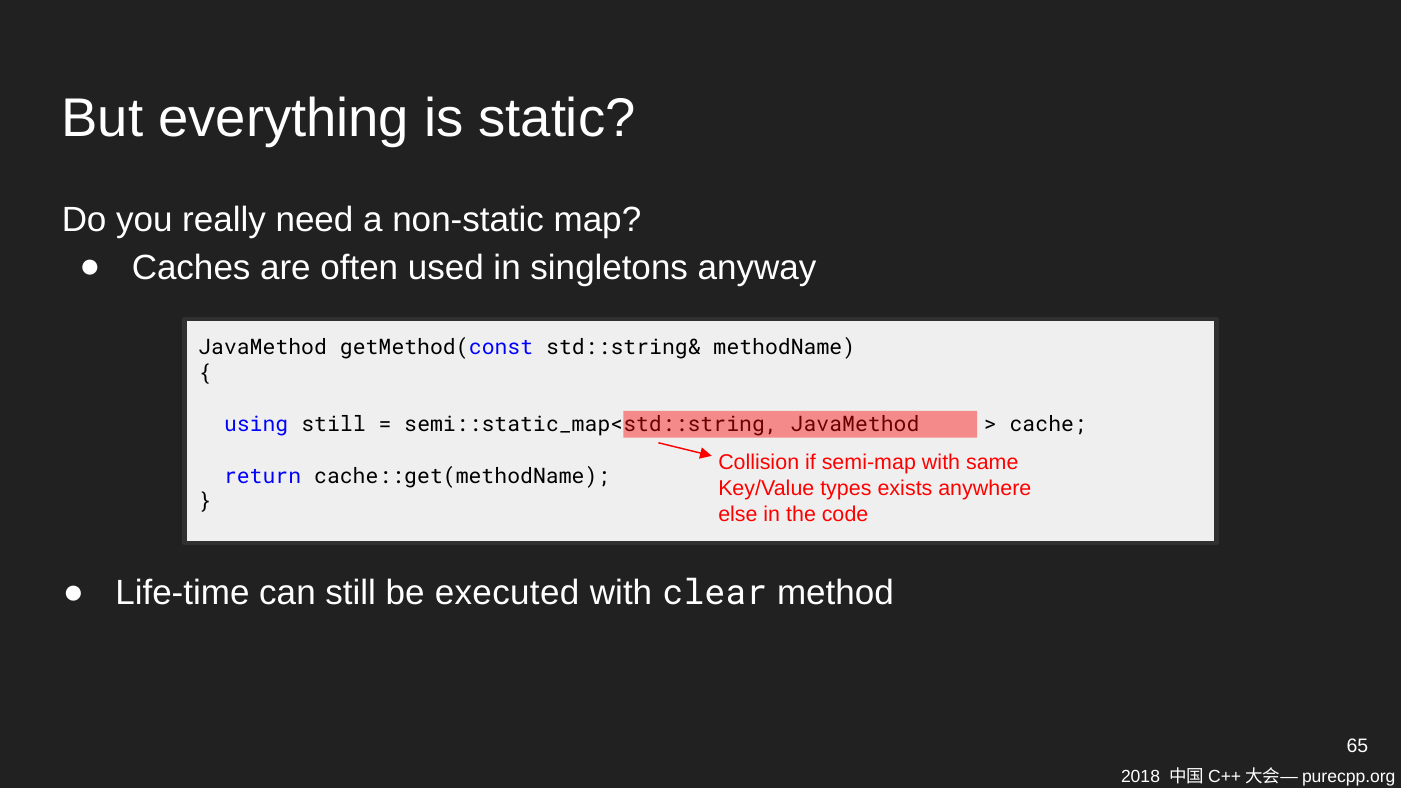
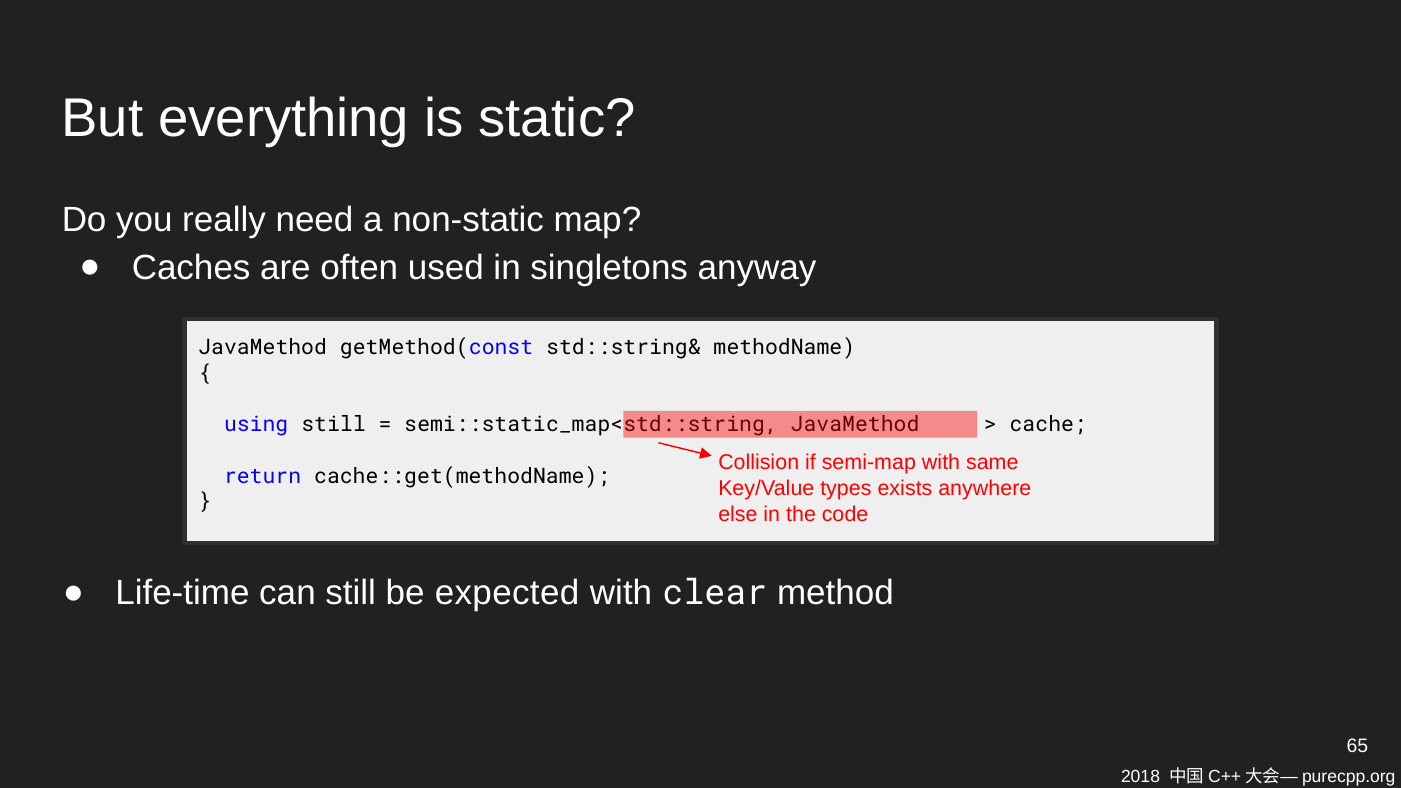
executed: executed -> expected (507, 593)
